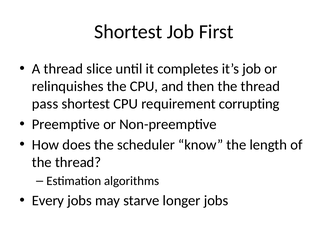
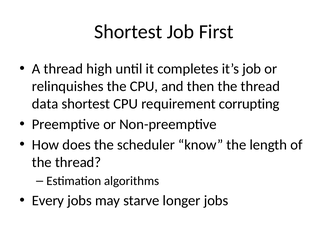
slice: slice -> high (99, 69)
pass: pass -> data (45, 104)
